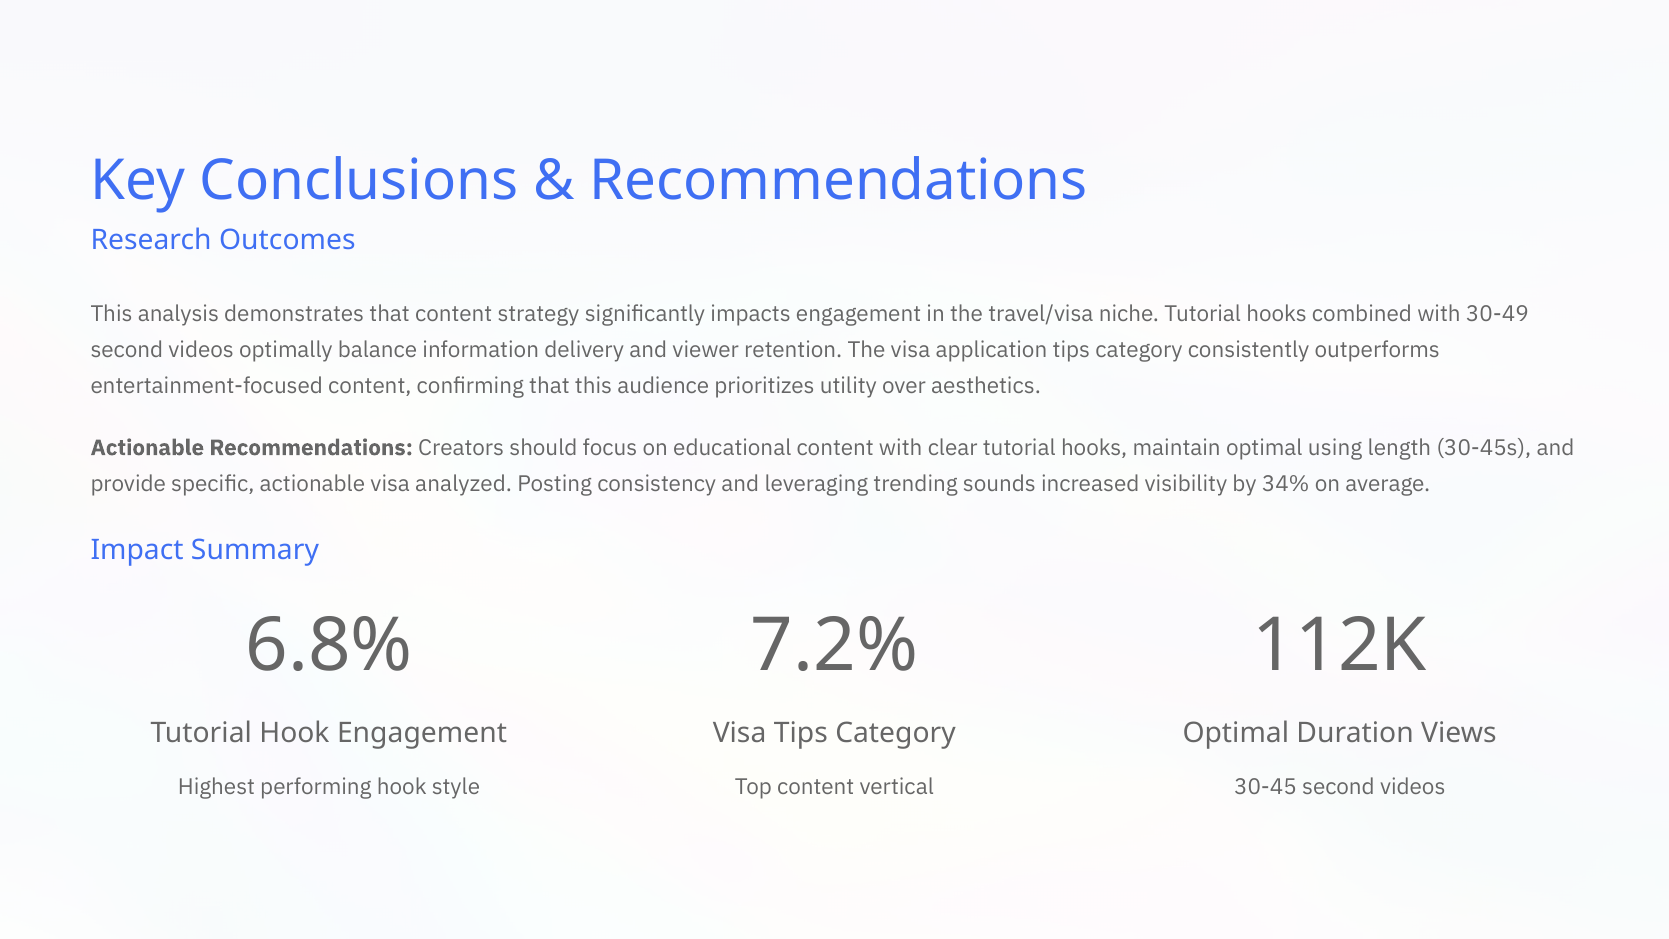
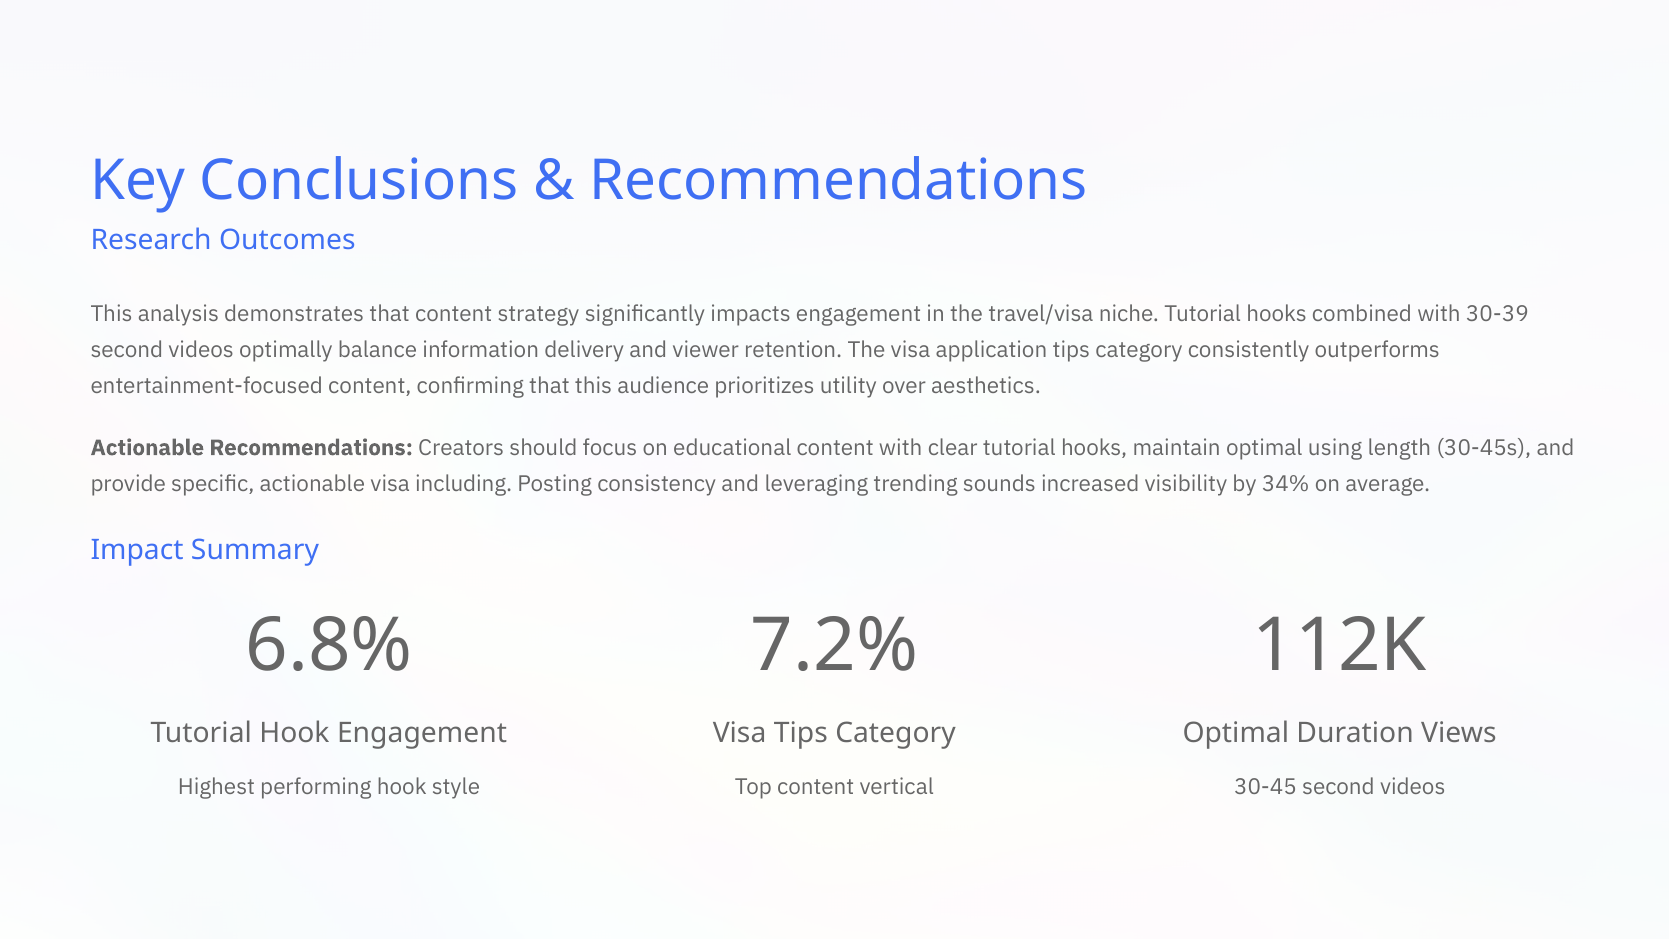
30-49: 30-49 -> 30-39 (1497, 314)
analyzed: analyzed -> including (464, 484)
